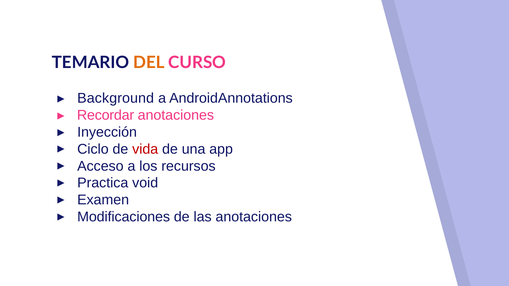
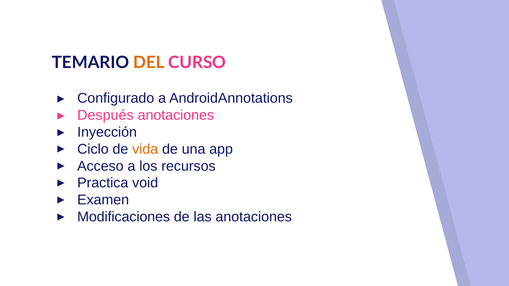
Background: Background -> Configurado (116, 98)
Recordar: Recordar -> Después (105, 115)
vida colour: red -> orange (145, 149)
